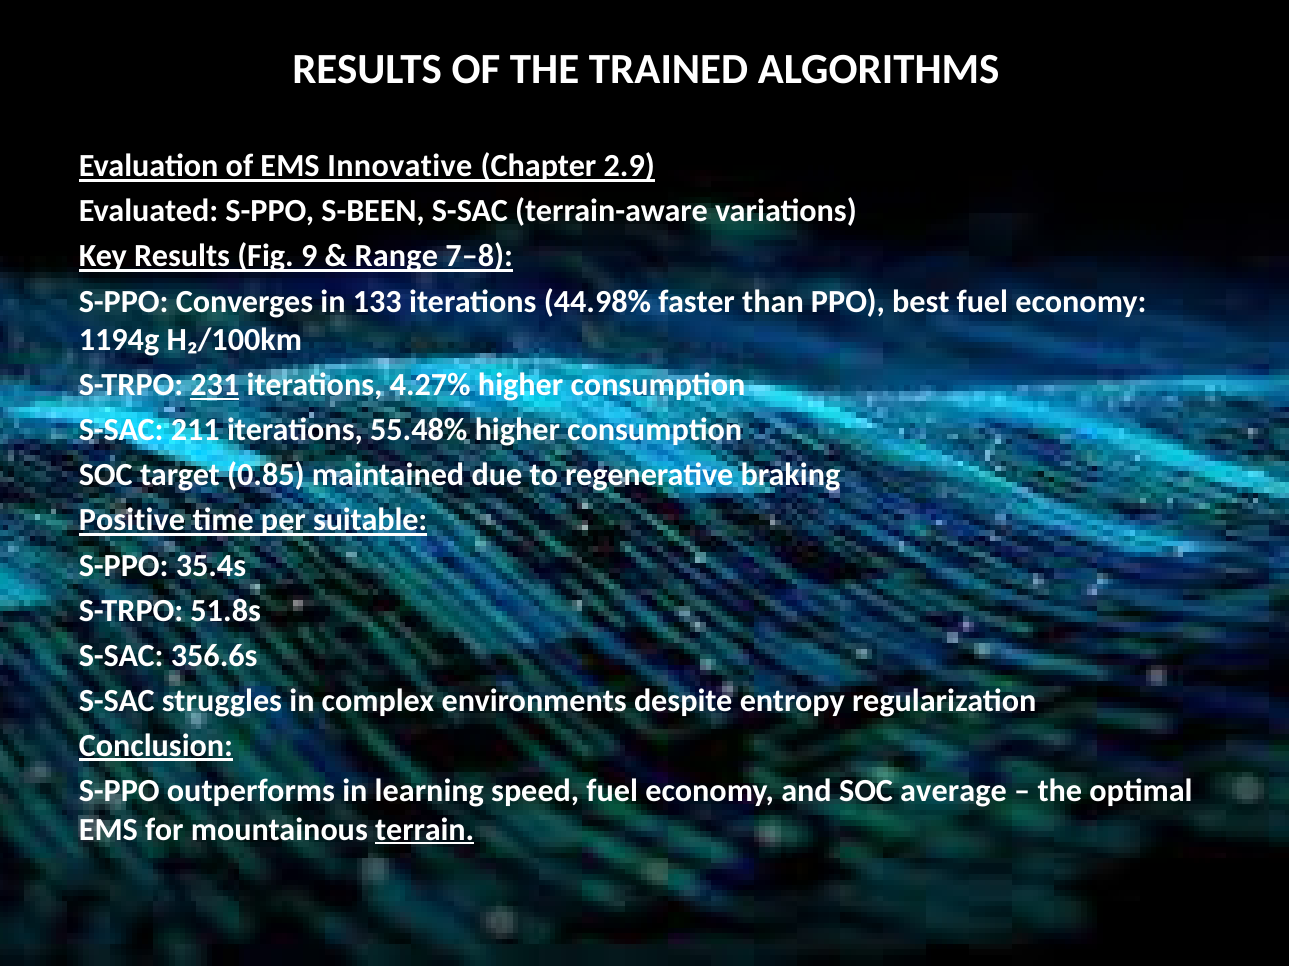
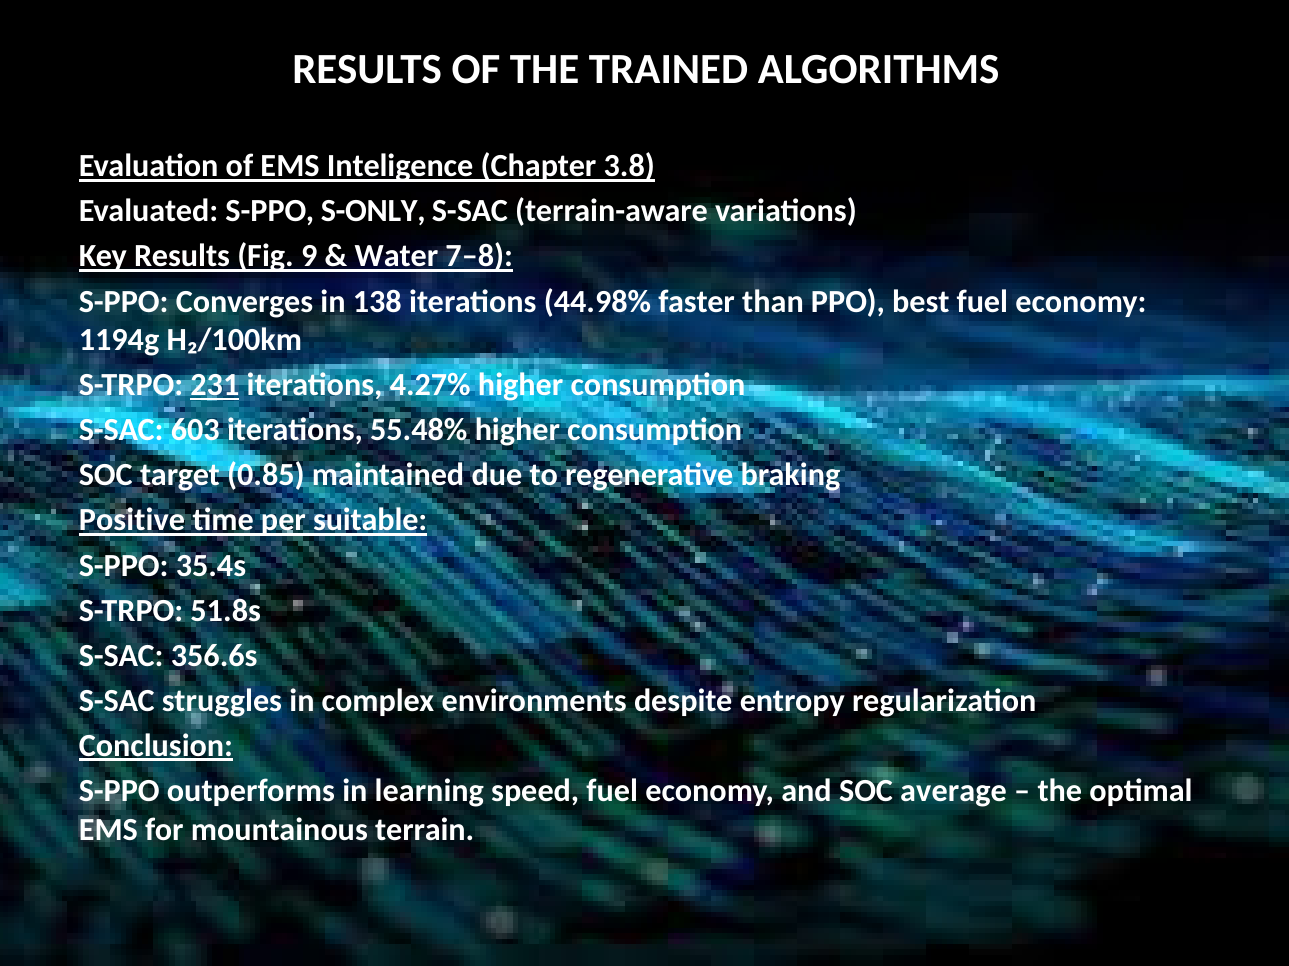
Innovative: Innovative -> Inteligence (400, 166)
2.9: 2.9 -> 3.8 (629, 166)
S-BEEN: S-BEEN -> S-ONLY (373, 211)
Range: Range -> Water (396, 257)
133: 133 -> 138 (377, 302)
211: 211 -> 603 (195, 431)
terrain underline: present -> none (425, 830)
